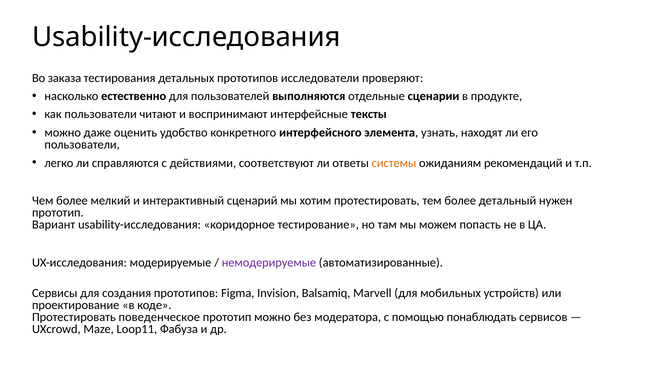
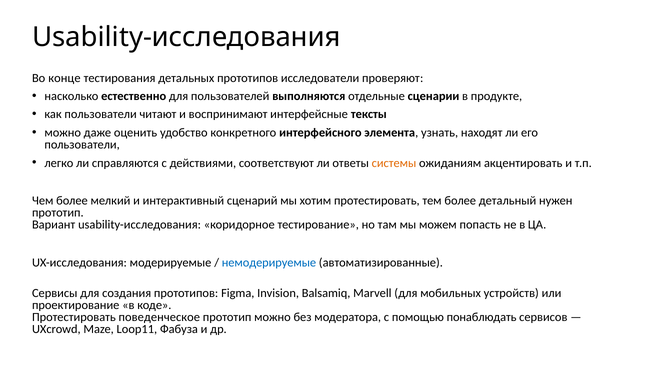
заказа: заказа -> конце (64, 78)
рекомендаций: рекомендаций -> акцентировать (523, 163)
немодерируемые colour: purple -> blue (269, 263)
